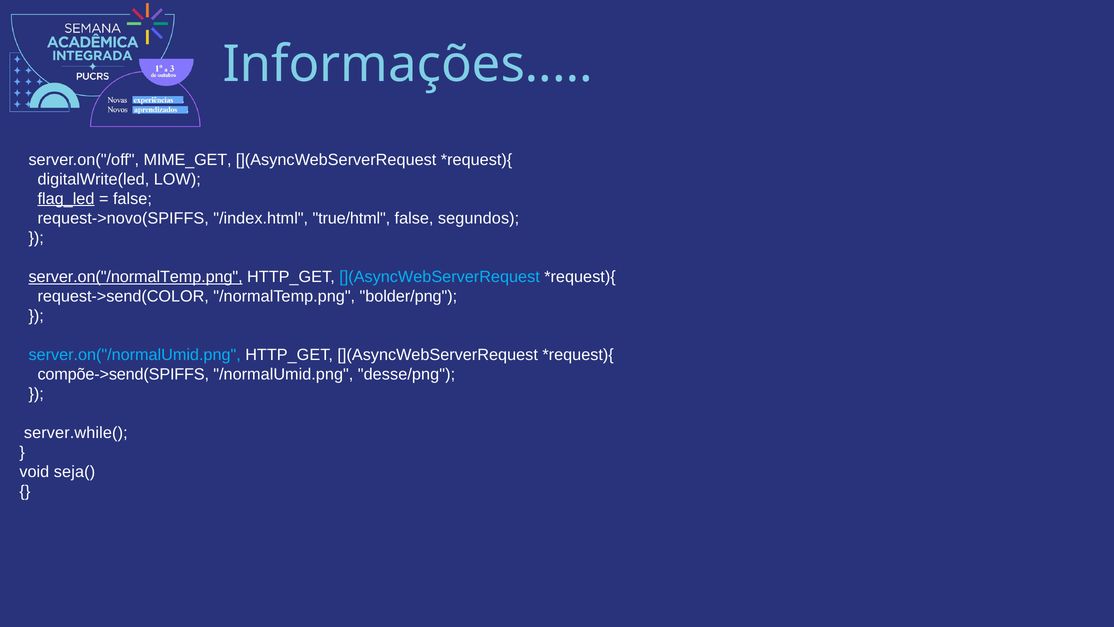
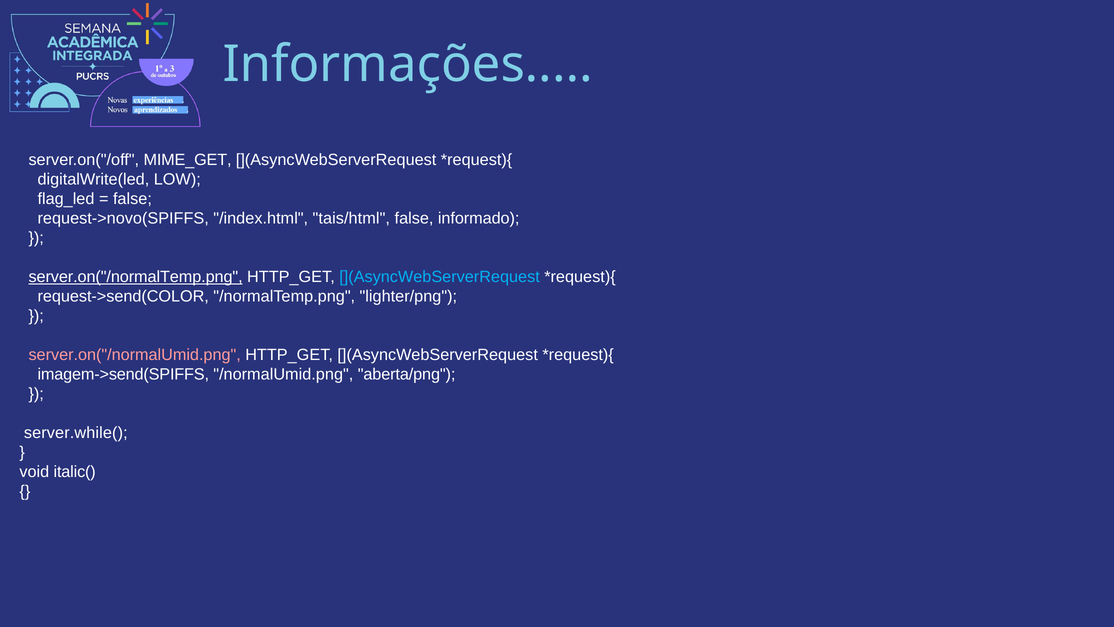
flag_led underline: present -> none (66, 199)
true/html: true/html -> tais/html (351, 218)
segundos: segundos -> informado (479, 218)
bolder/png: bolder/png -> lighter/png (408, 296)
server.on("/normalUmid.png colour: light blue -> pink (135, 355)
compõe->send(SPIFFS: compõe->send(SPIFFS -> imagem->send(SPIFFS (123, 374)
desse/png: desse/png -> aberta/png (407, 374)
seja(: seja( -> italic( (75, 472)
